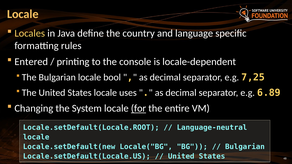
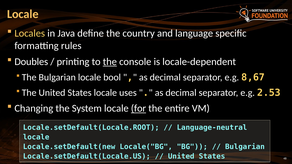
Entered: Entered -> Doubles (31, 62)
the underline: none -> present (110, 62)
7,25: 7,25 -> 8,67 (253, 77)
6.89: 6.89 -> 2.53 (269, 93)
